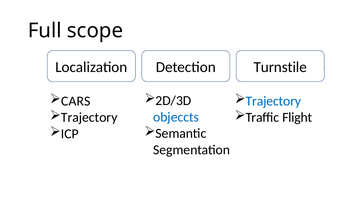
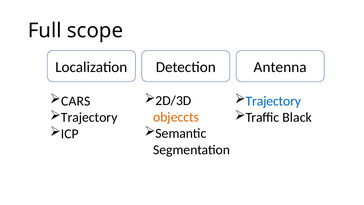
Turnstile: Turnstile -> Antenna (280, 67)
Flight: Flight -> Black (297, 117)
objeccts colour: blue -> orange (176, 117)
